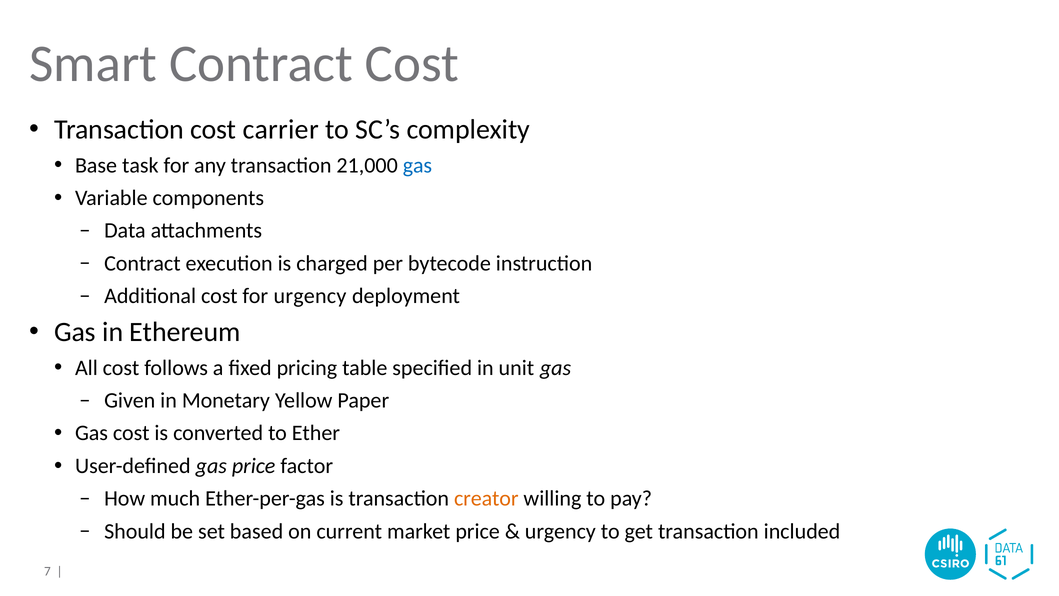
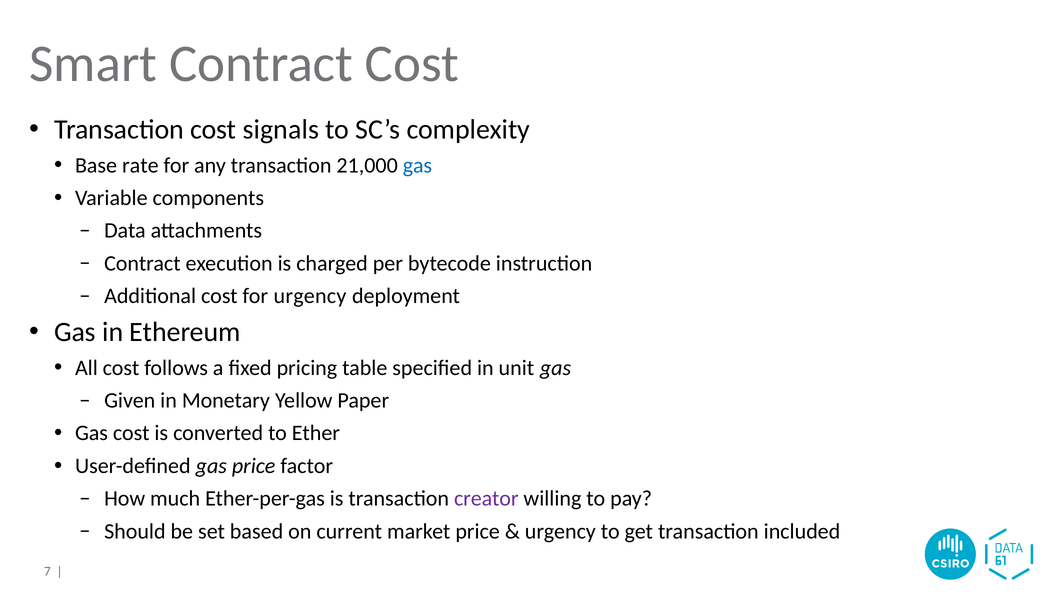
carrier: carrier -> signals (281, 129)
task: task -> rate (140, 165)
creator colour: orange -> purple (486, 498)
